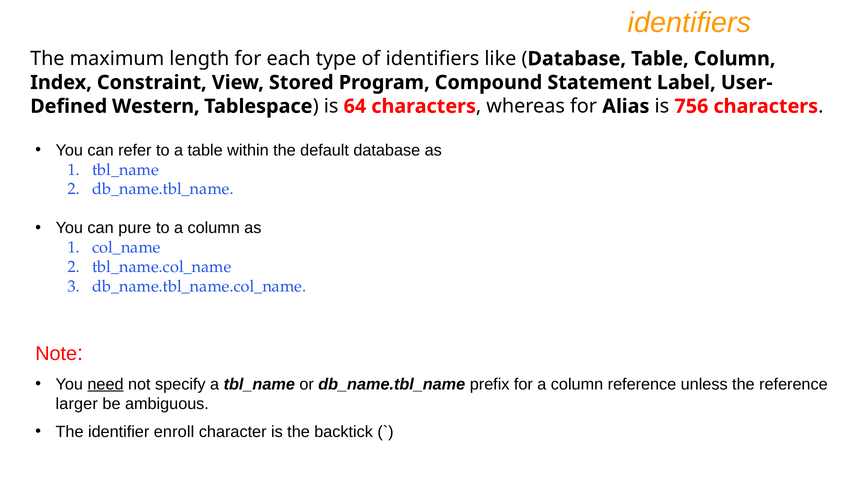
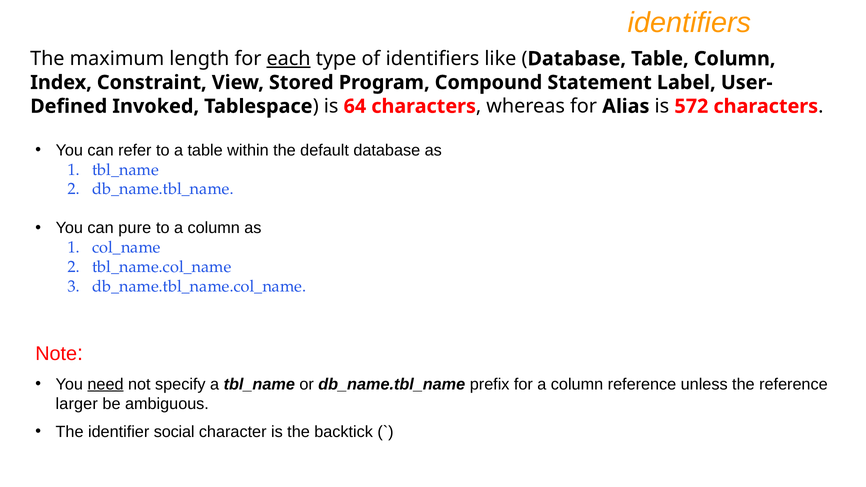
each underline: none -> present (289, 59)
Western: Western -> Invoked (156, 106)
756: 756 -> 572 (691, 106)
enroll: enroll -> social (174, 432)
